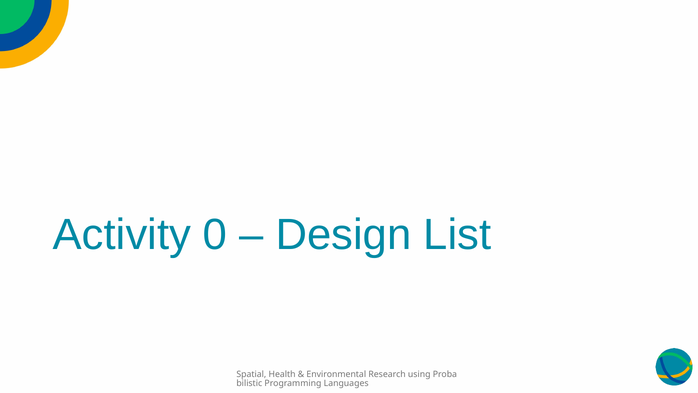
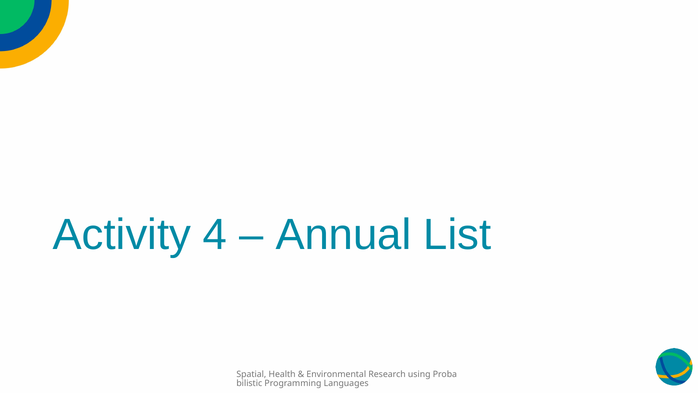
0: 0 -> 4 (215, 235)
Design: Design -> Annual (344, 235)
